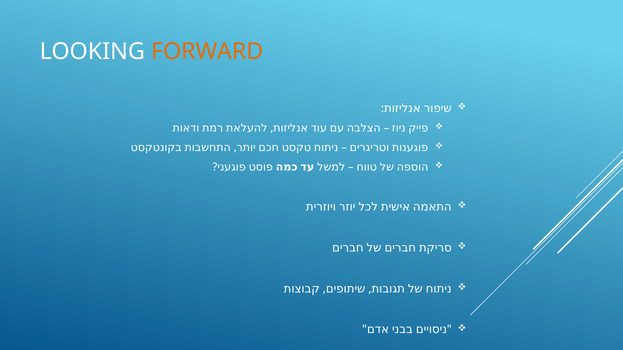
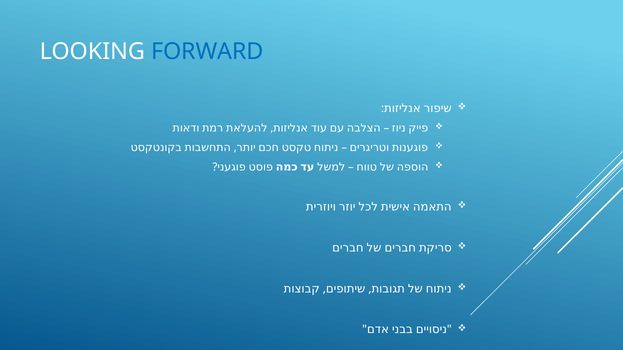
FORWARD colour: orange -> blue (207, 52)
